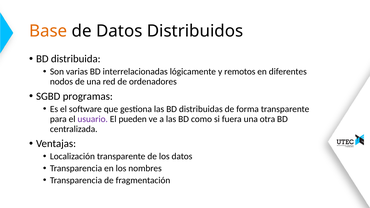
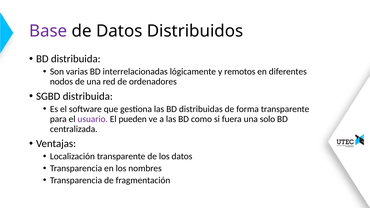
Base colour: orange -> purple (48, 31)
SGBD programas: programas -> distribuida (88, 96)
otra: otra -> solo (267, 119)
